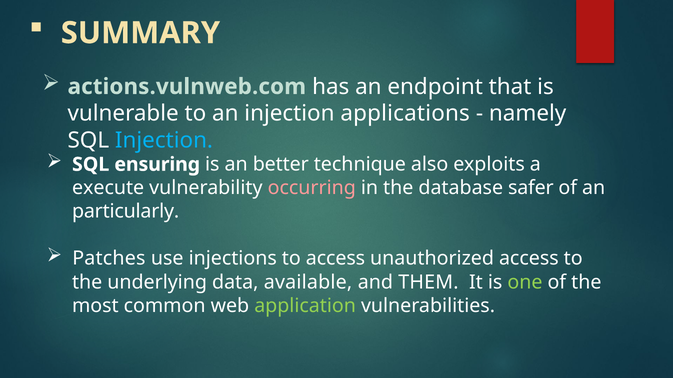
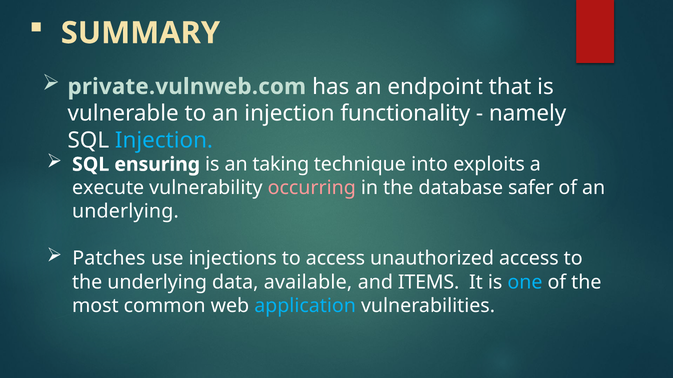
actions.vulnweb.com: actions.vulnweb.com -> private.vulnweb.com (187, 87)
applications: applications -> functionality (405, 114)
better: better -> taking (281, 165)
also: also -> into (430, 165)
particularly: particularly -> underlying (125, 212)
THEM: THEM -> ITEMS (429, 282)
one colour: light green -> light blue (525, 282)
application colour: light green -> light blue (305, 306)
